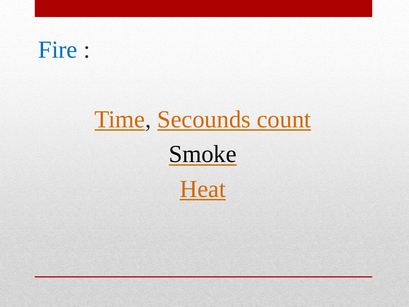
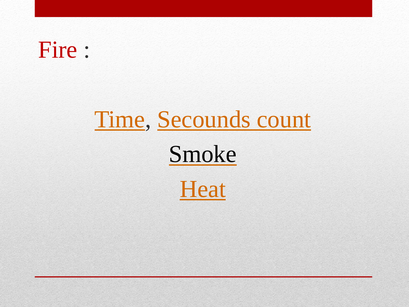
Fire colour: blue -> red (58, 50)
